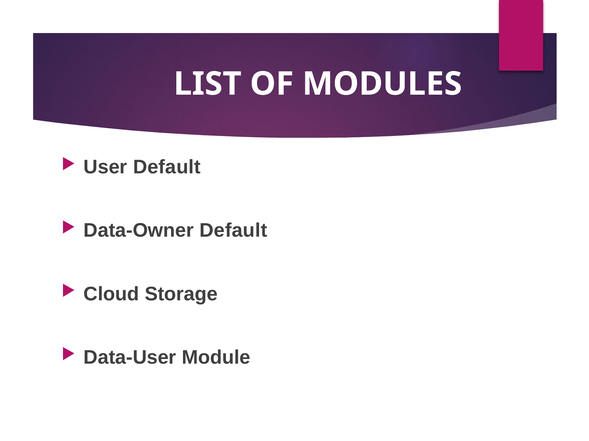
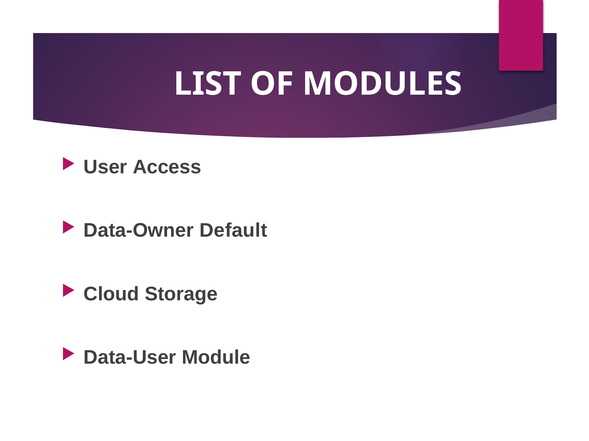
User Default: Default -> Access (167, 167)
